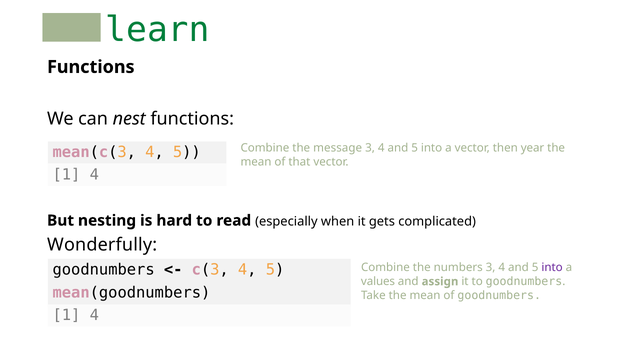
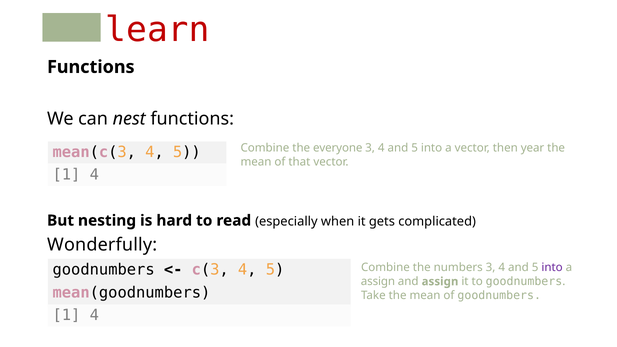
learn colour: green -> red (158, 30)
message: message -> everyone (338, 148)
values: values -> assign (378, 282)
